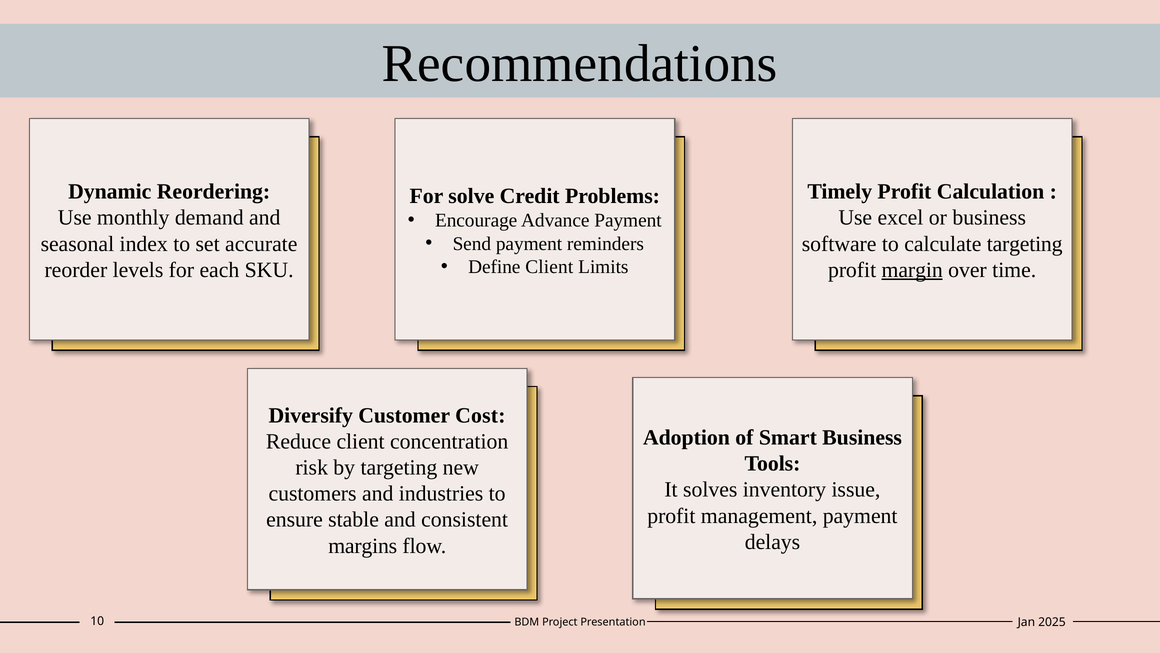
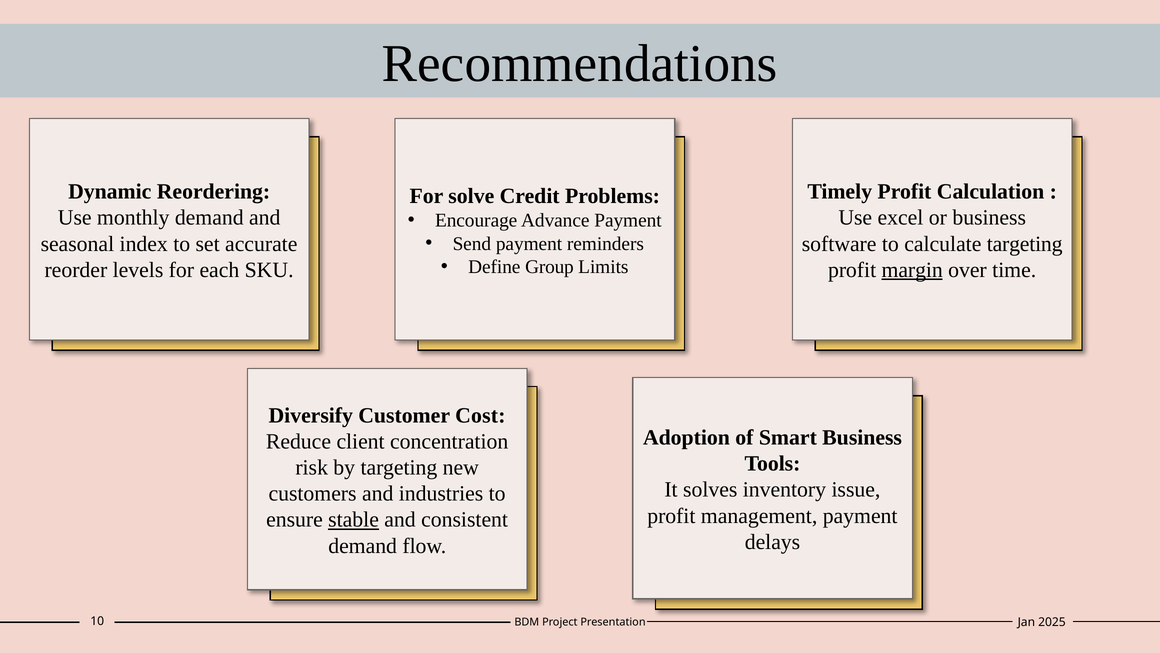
Define Client: Client -> Group (549, 267)
stable underline: none -> present (354, 519)
margins: margins -> demand (363, 546)
